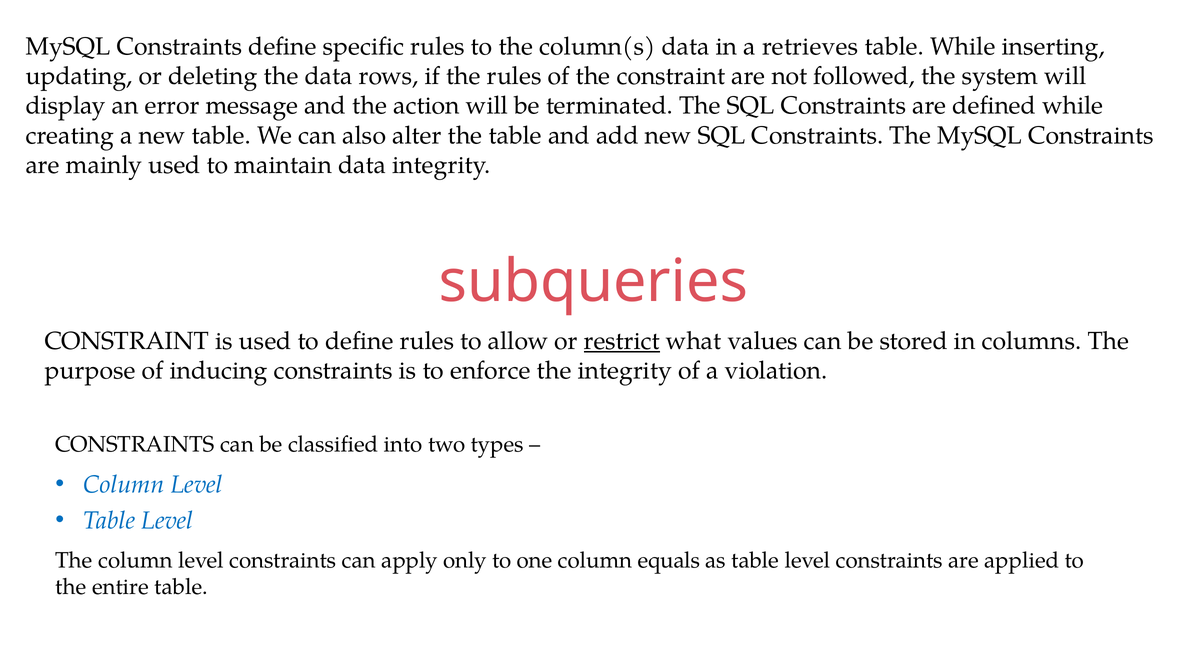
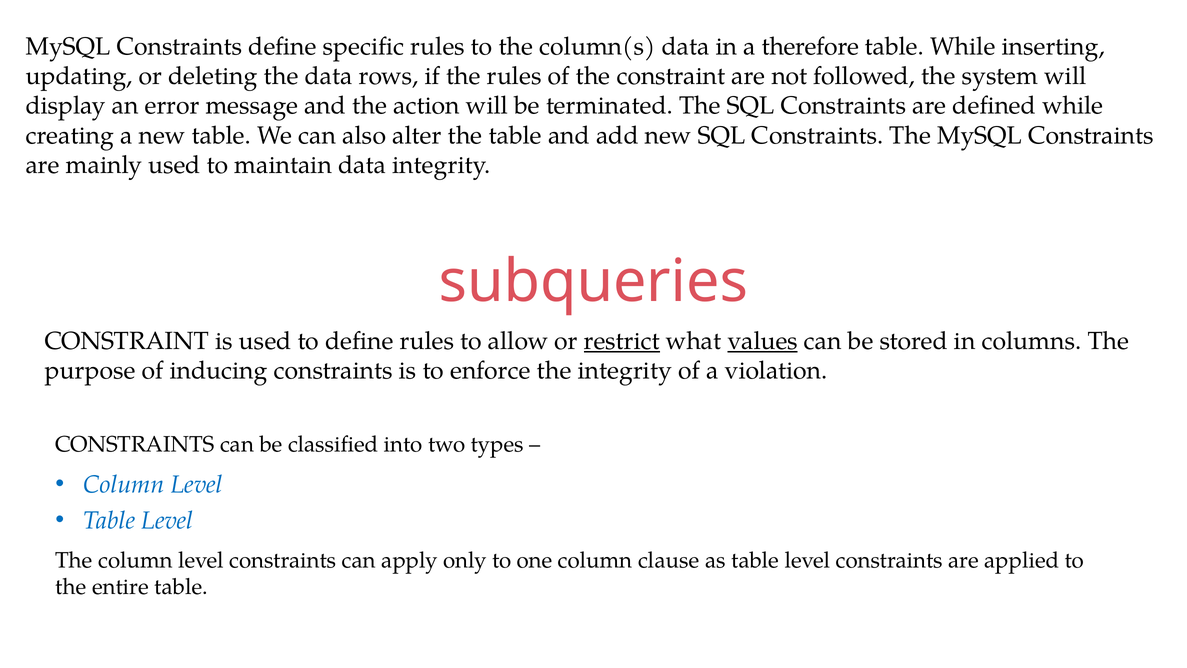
retrieves: retrieves -> therefore (810, 46)
values underline: none -> present (763, 341)
equals: equals -> clause (669, 560)
